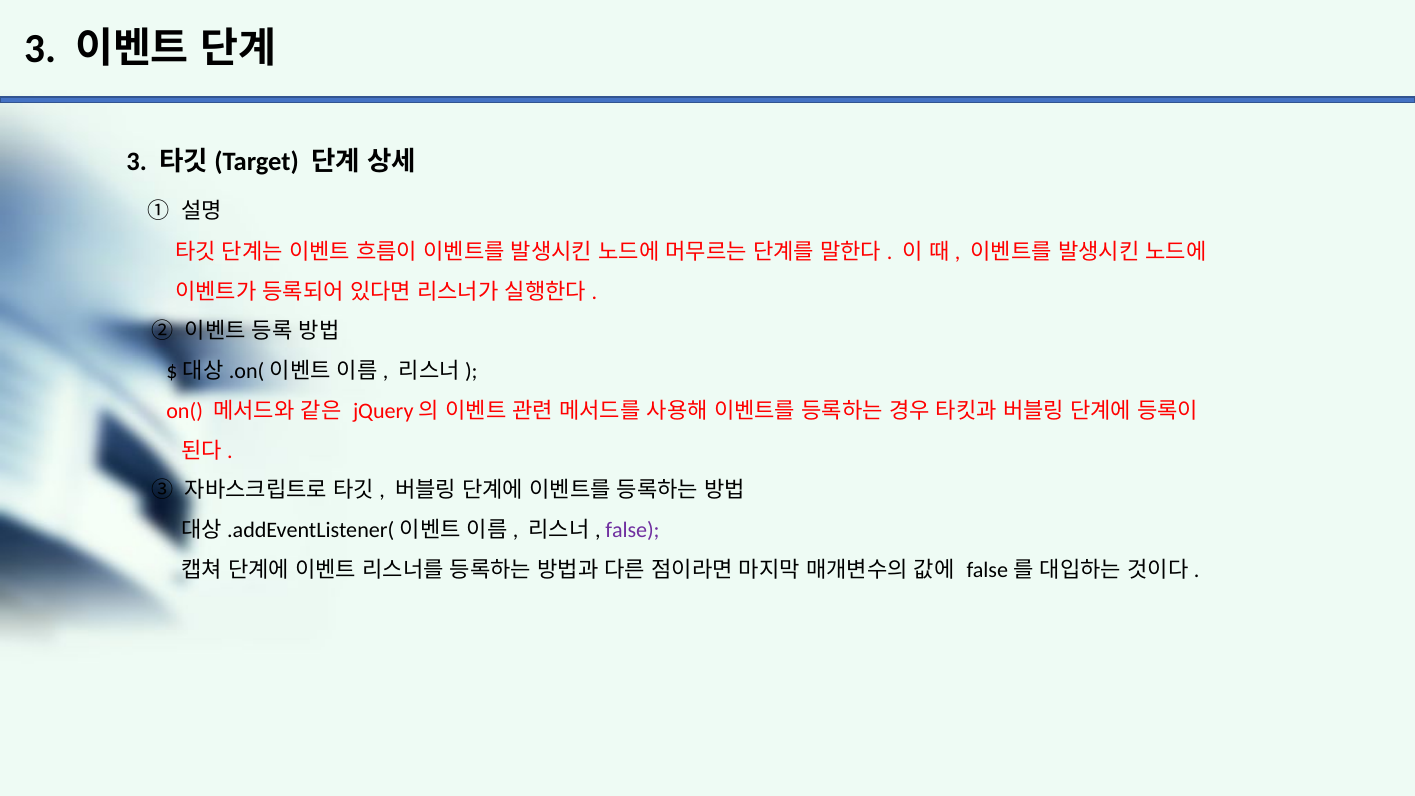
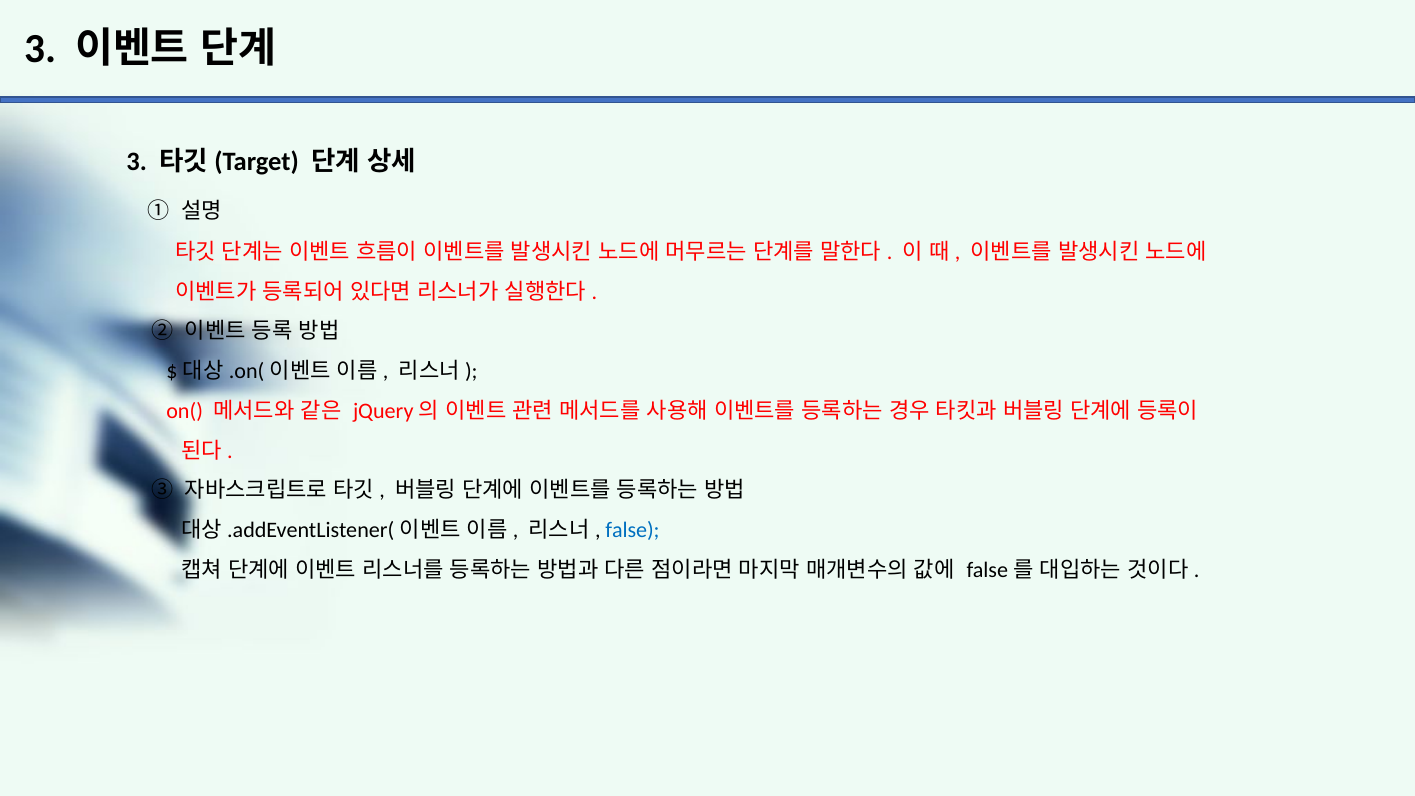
false colour: purple -> blue (633, 530)
